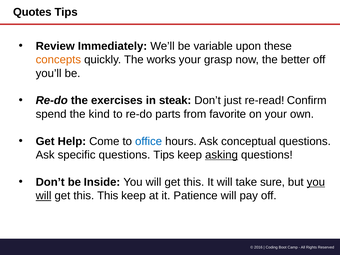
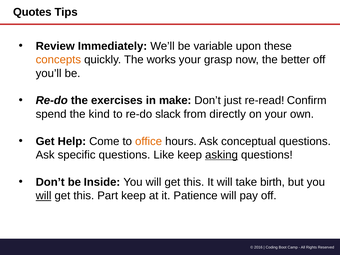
steak: steak -> make (175, 100)
parts: parts -> slack (168, 114)
favorite: favorite -> directly (228, 114)
office colour: blue -> orange (149, 141)
questions Tips: Tips -> Like (164, 155)
sure: sure -> birth (272, 182)
you underline: present -> none (316, 182)
this This: This -> Part (108, 196)
